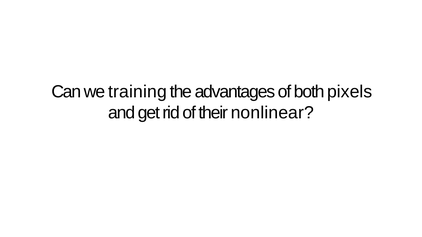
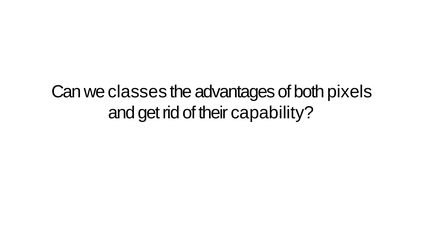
training: training -> classes (138, 92)
nonlinear: nonlinear -> capability (272, 113)
